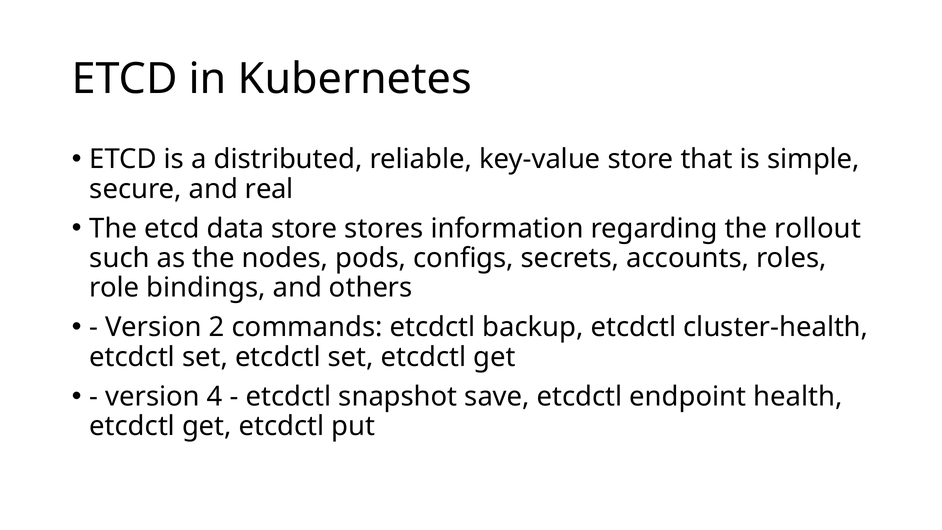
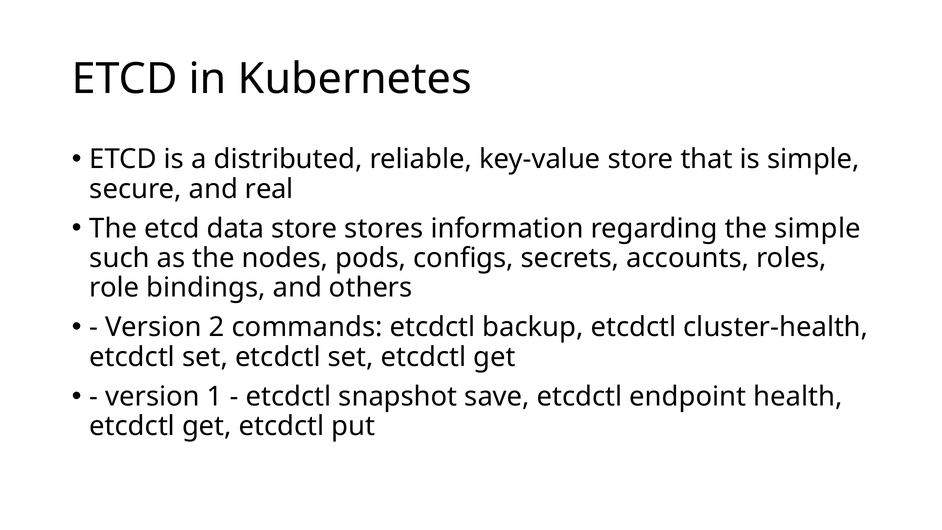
the rollout: rollout -> simple (818, 228)
4: 4 -> 1 (215, 396)
